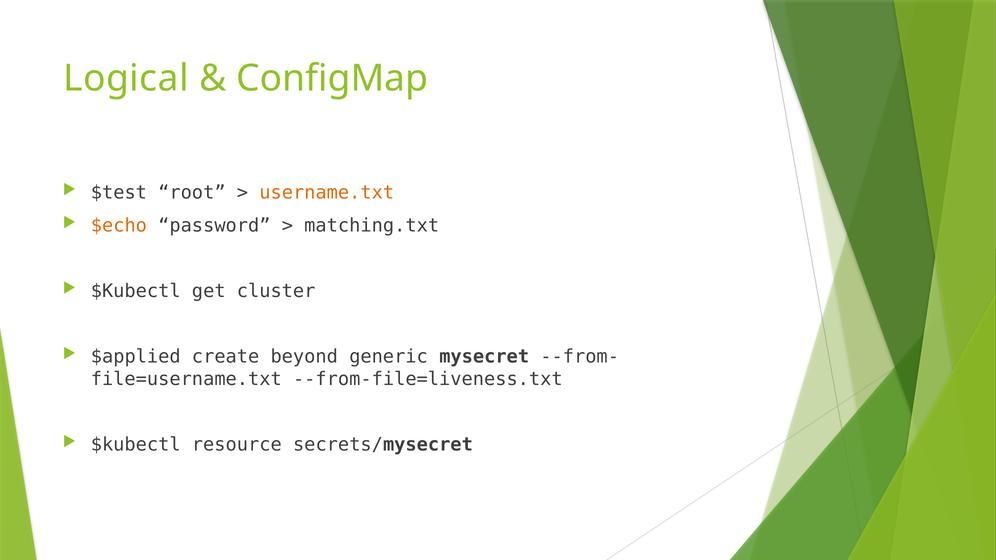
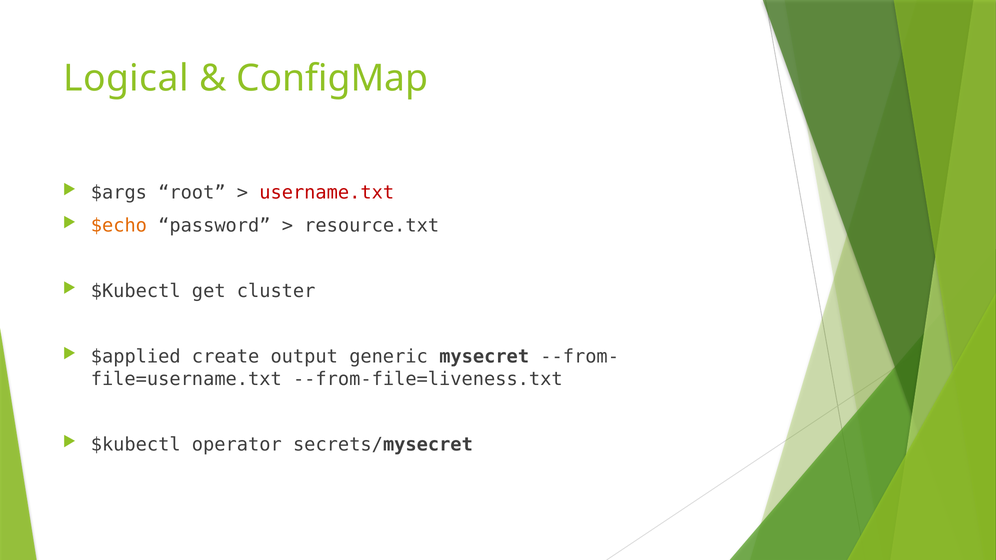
$test: $test -> $args (119, 193)
username.txt colour: orange -> red (327, 193)
matching.txt: matching.txt -> resource.txt (372, 226)
beyond: beyond -> output (304, 357)
resource: resource -> operator (237, 445)
